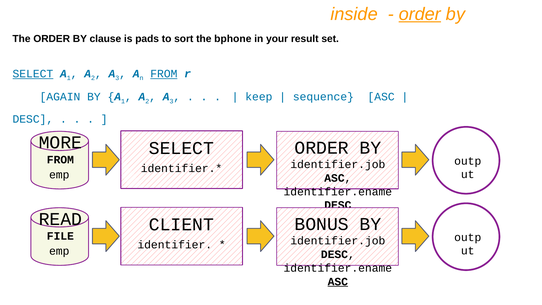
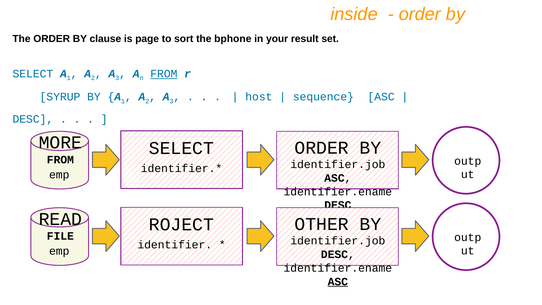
order underline: present -> none (420, 14)
pads: pads -> page (147, 39)
SELECT underline: present -> none (33, 74)
AGAIN: AGAIN -> SYRUP (60, 97)
keep: keep -> host (259, 97)
BONUS: BONUS -> OTHER (322, 224)
CLIENT: CLIENT -> ROJECT (181, 225)
